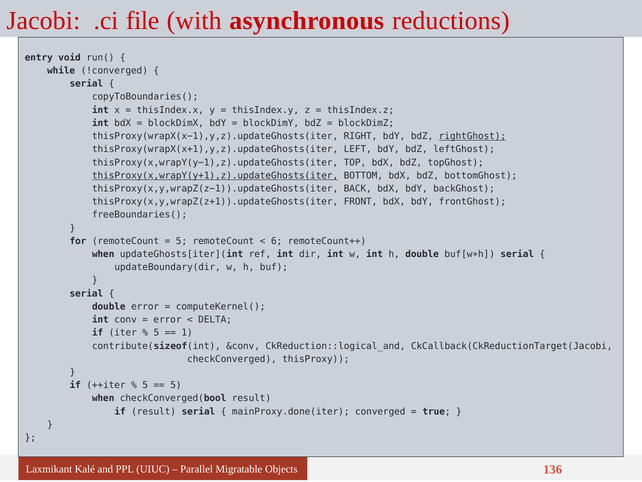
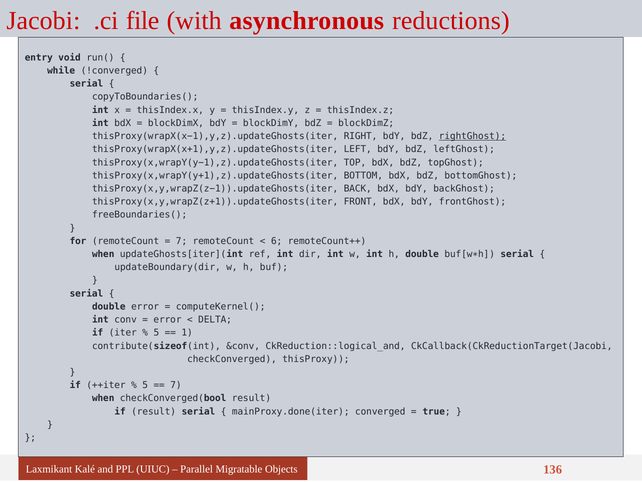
thisProxy(x,wrapY(y+1),z).updateGhosts(iter underline: present -> none (215, 175)
5: 5 -> 7 (181, 241)
5: 5 -> 7 (176, 385)
